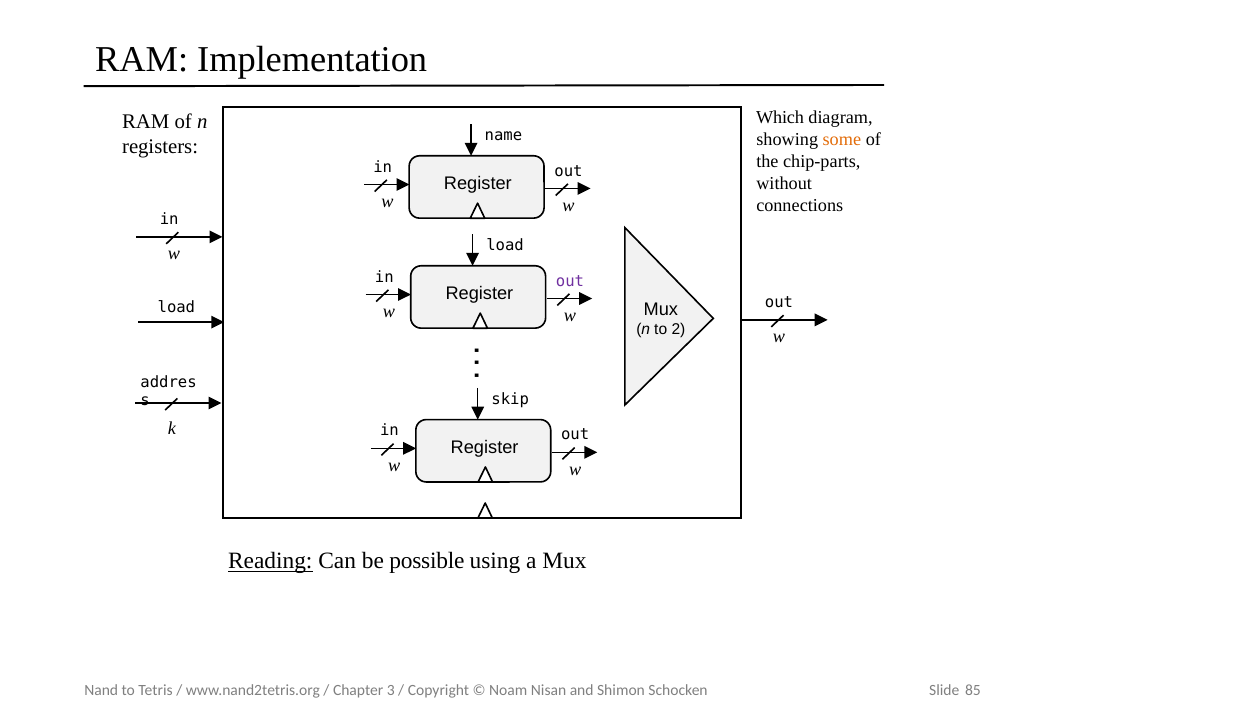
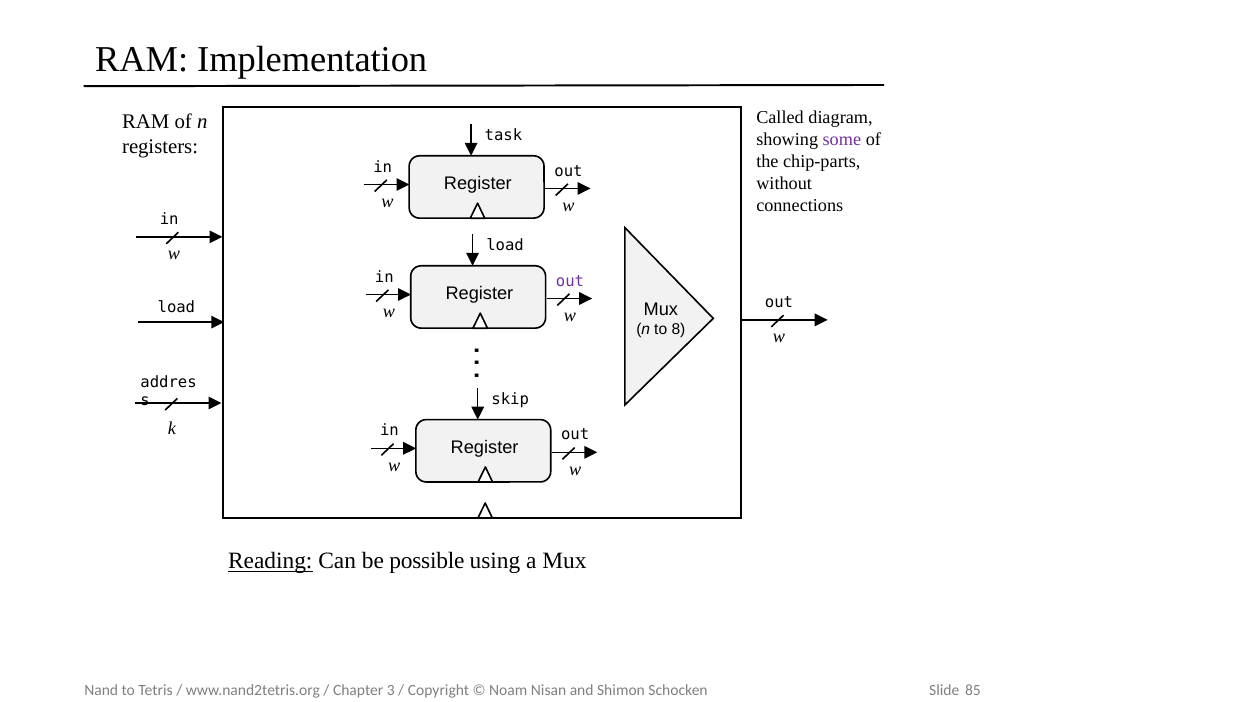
Which: Which -> Called (780, 118)
name: name -> task (503, 136)
some colour: orange -> purple (842, 140)
2: 2 -> 8 (678, 329)
